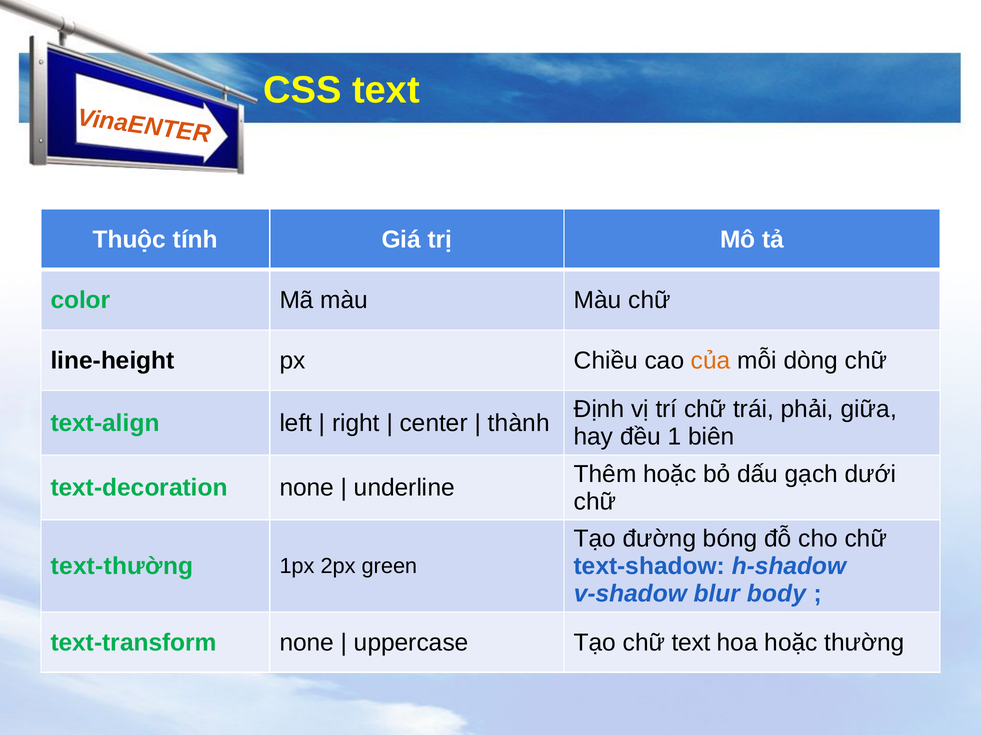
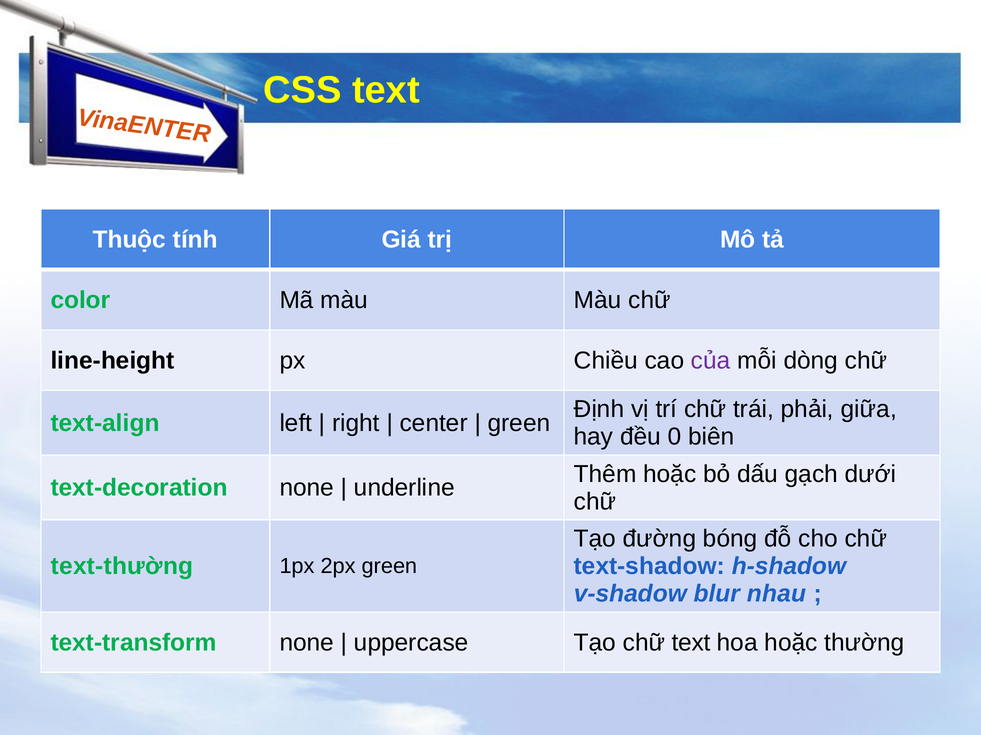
của colour: orange -> purple (711, 361)
thành: thành -> green (519, 424)
1: 1 -> 0 (675, 437)
body: body -> nhau (776, 594)
